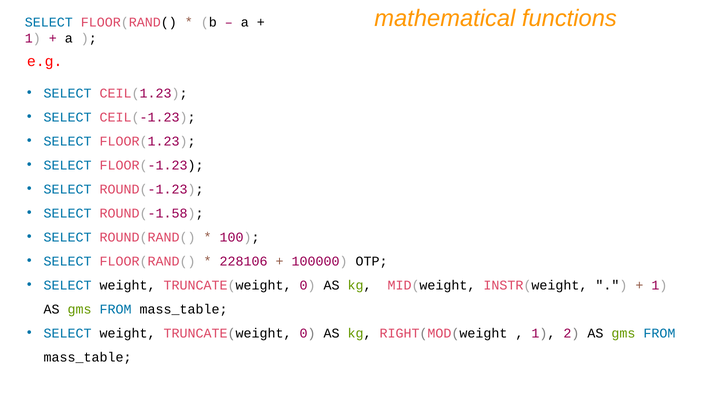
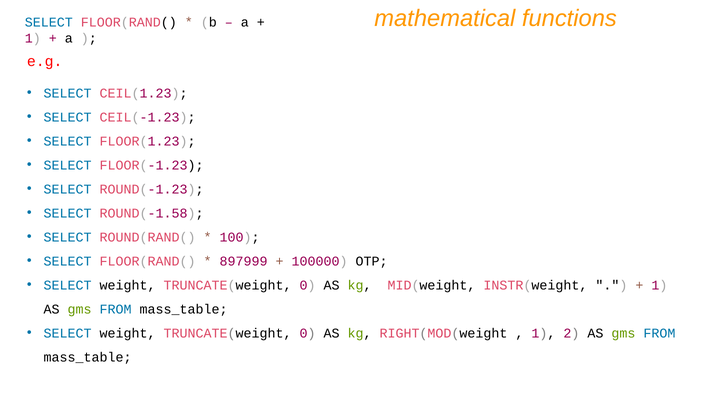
228106: 228106 -> 897999 (244, 261)
